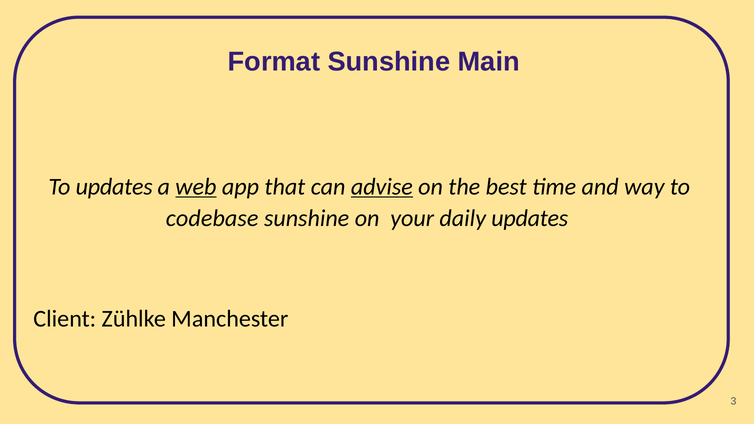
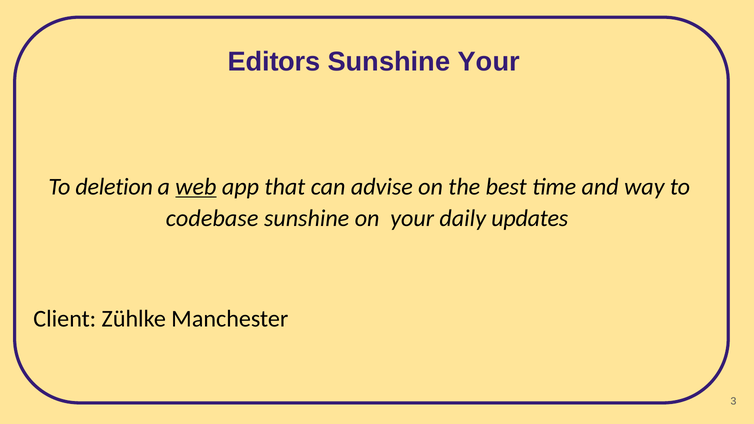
Format: Format -> Editors (274, 62)
Sunshine Main: Main -> Your (489, 62)
To updates: updates -> deletion (114, 187)
advise underline: present -> none (382, 187)
